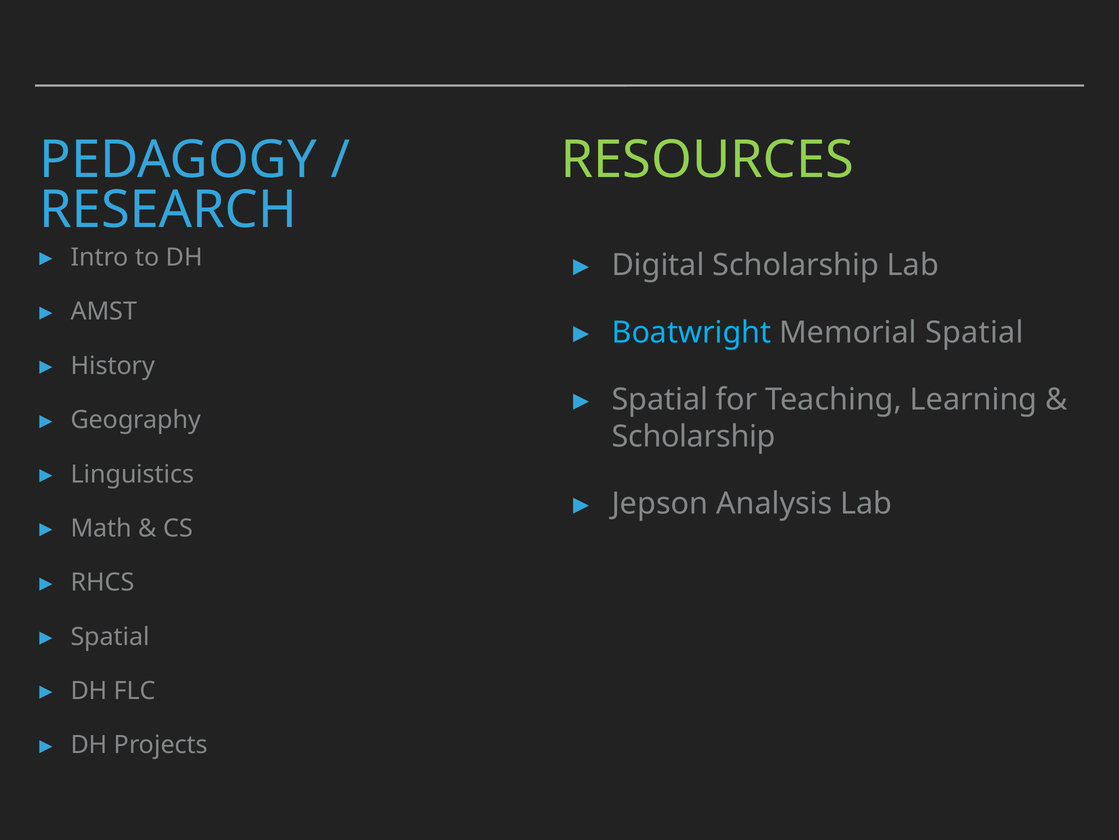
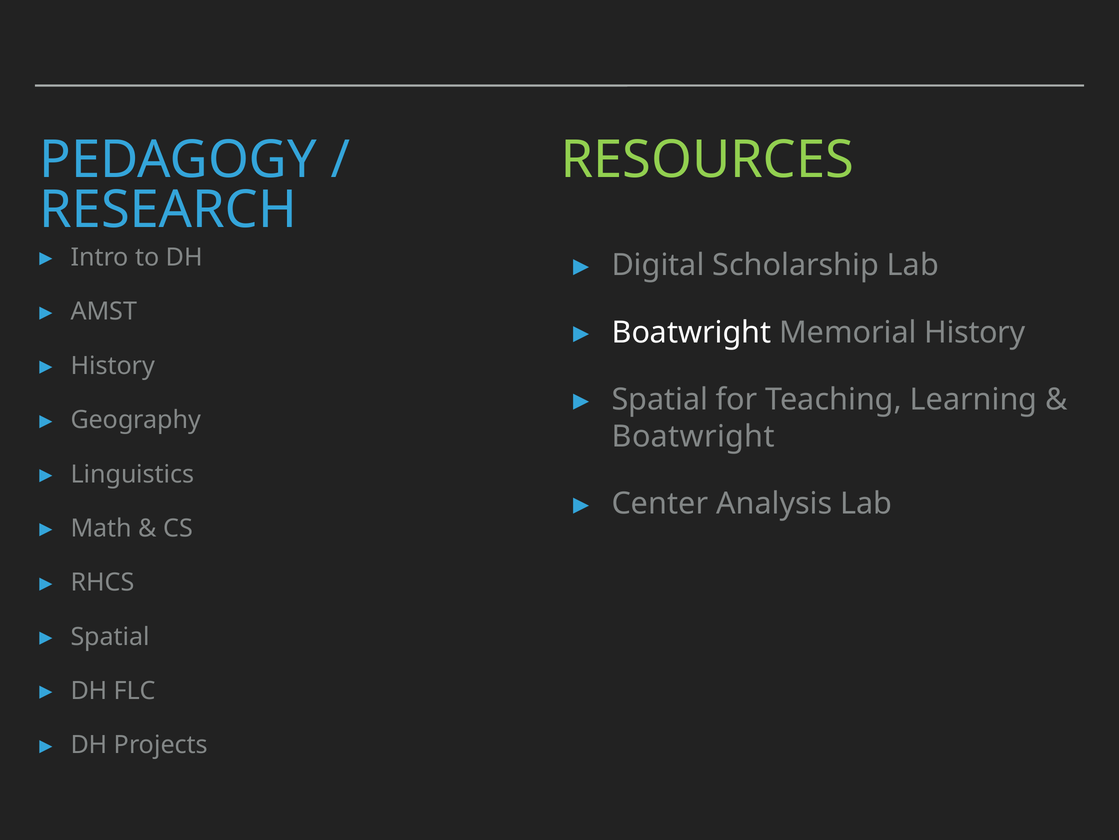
Boatwright colour: light blue -> white (692, 332)
Memorial Spatial: Spatial -> History (975, 332)
Scholarship: Scholarship -> Boatwright (693, 436)
Jepson: Jepson -> Center (660, 503)
